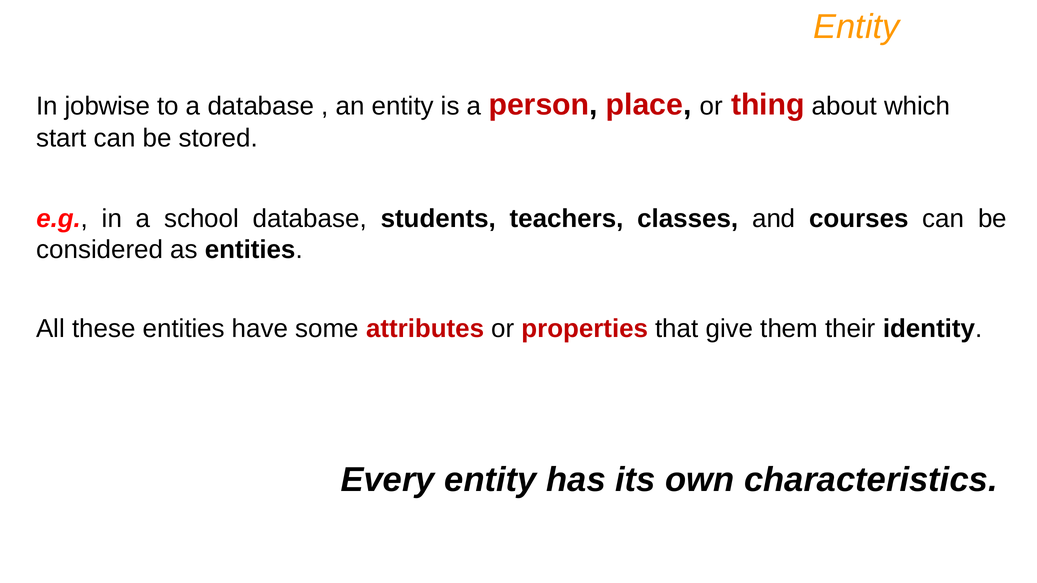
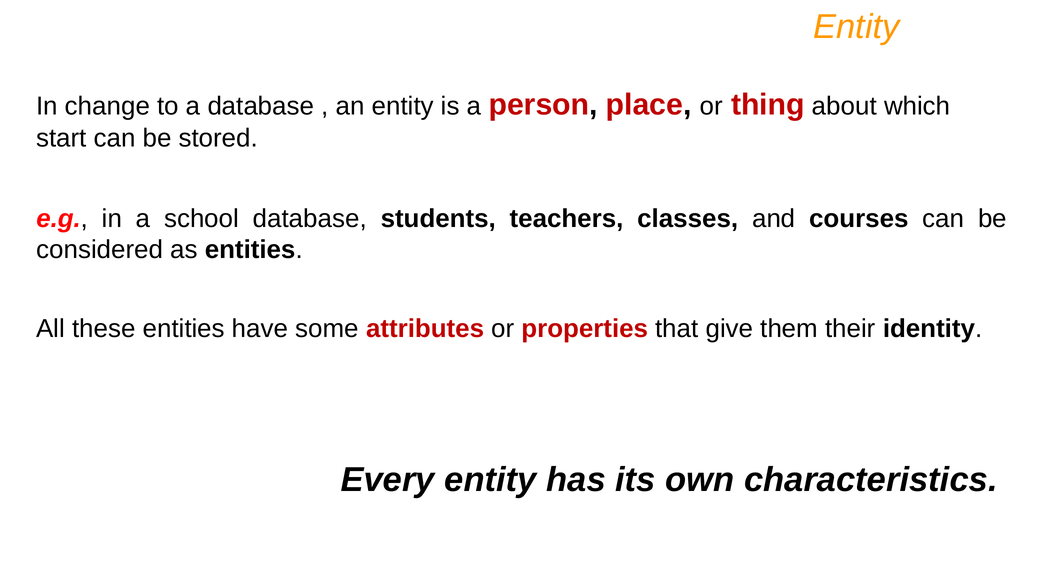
jobwise: jobwise -> change (107, 106)
